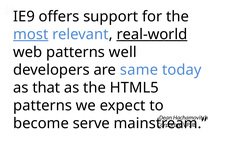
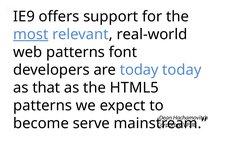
real-world underline: present -> none (152, 34)
well: well -> font (123, 52)
are same: same -> today (139, 70)
